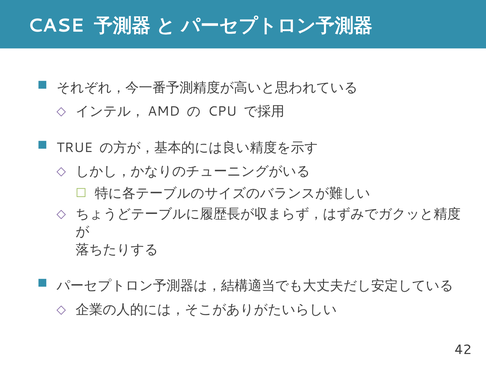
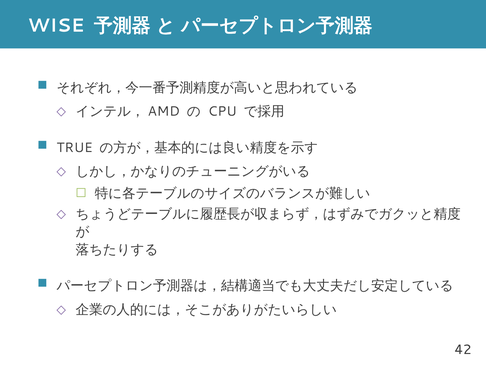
CASE: CASE -> WISE (56, 25)
